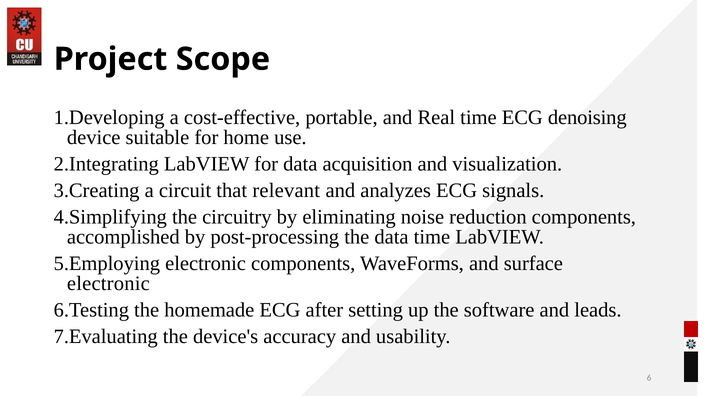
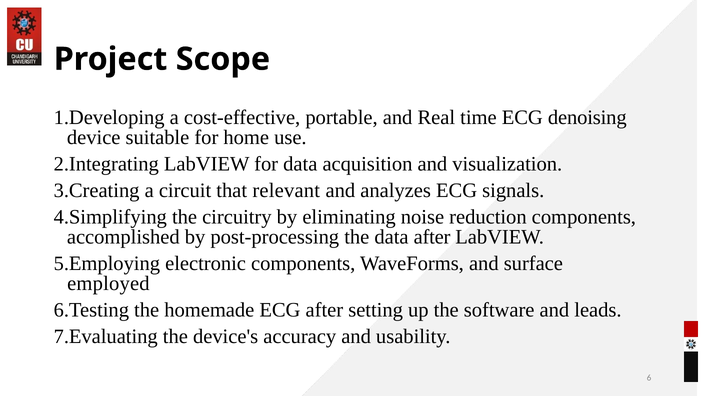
data time: time -> after (432, 237)
electronic: electronic -> employed (108, 284)
